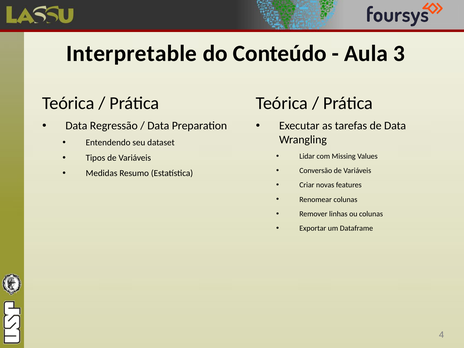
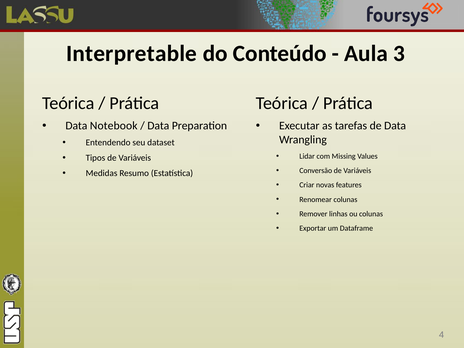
Regressão: Regressão -> Notebook (114, 126)
